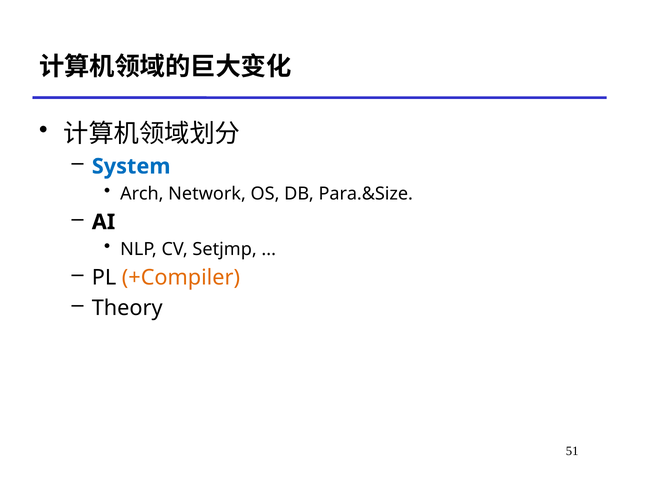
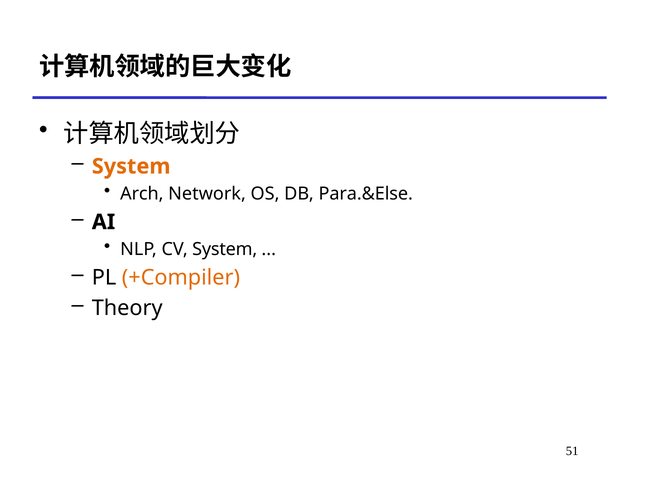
System colour: blue -> orange (131, 166)
Para.&Size: Para.&Size -> Para.&Else (366, 193)
CV Setjmp: Setjmp -> System (225, 249)
